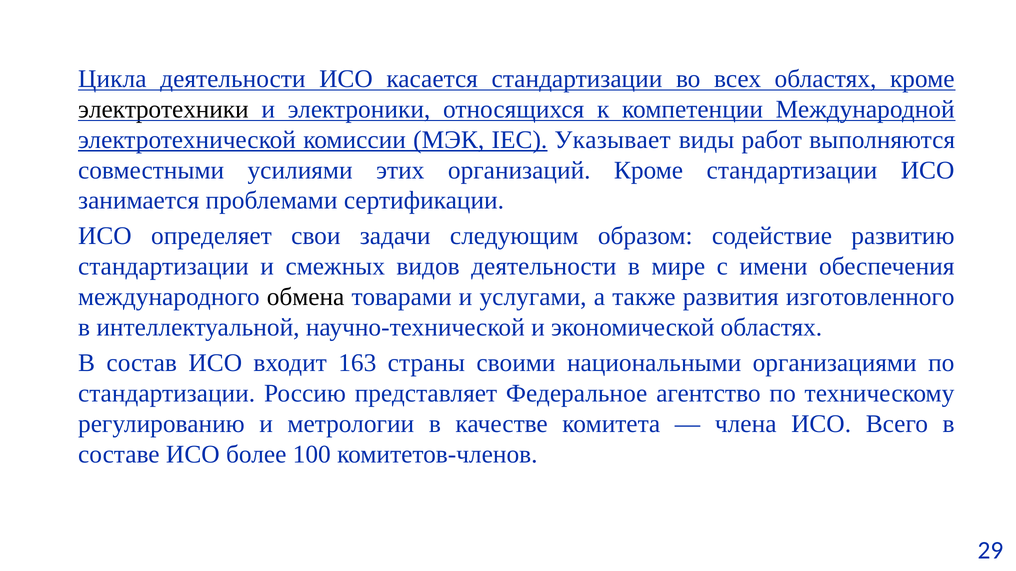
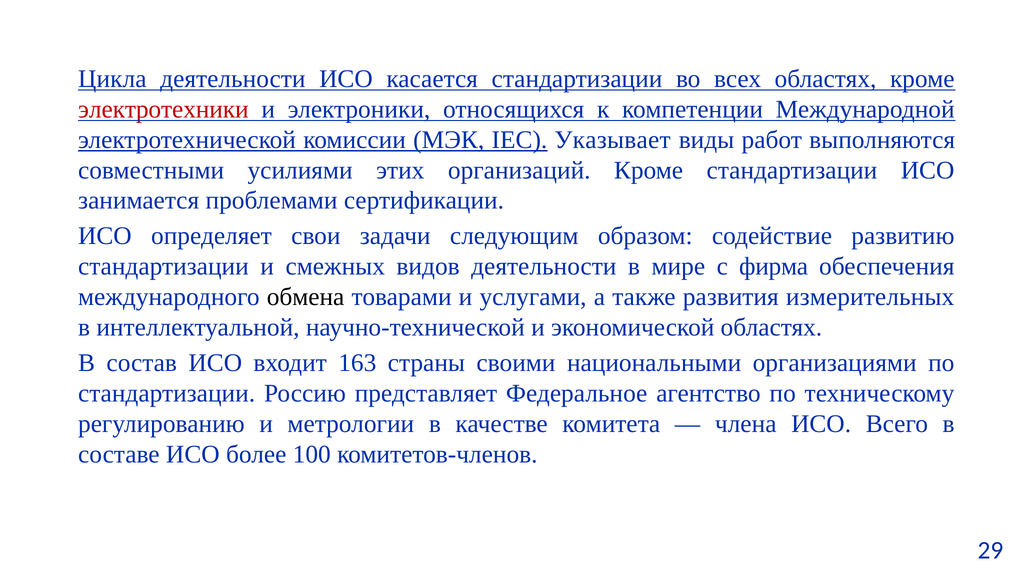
электротехники colour: black -> red (163, 109)
имени: имени -> фирма (774, 267)
изготовленного: изготовленного -> измерительных (870, 297)
